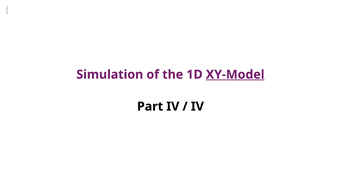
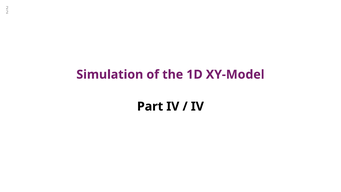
XY-Model underline: present -> none (235, 74)
